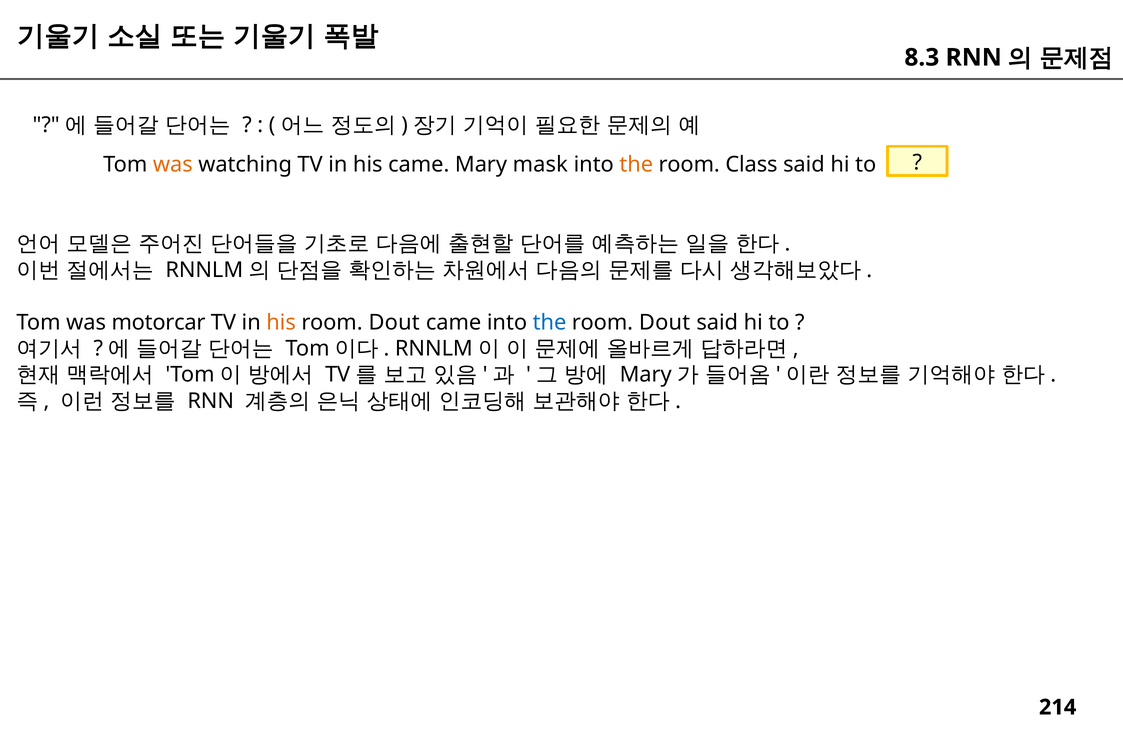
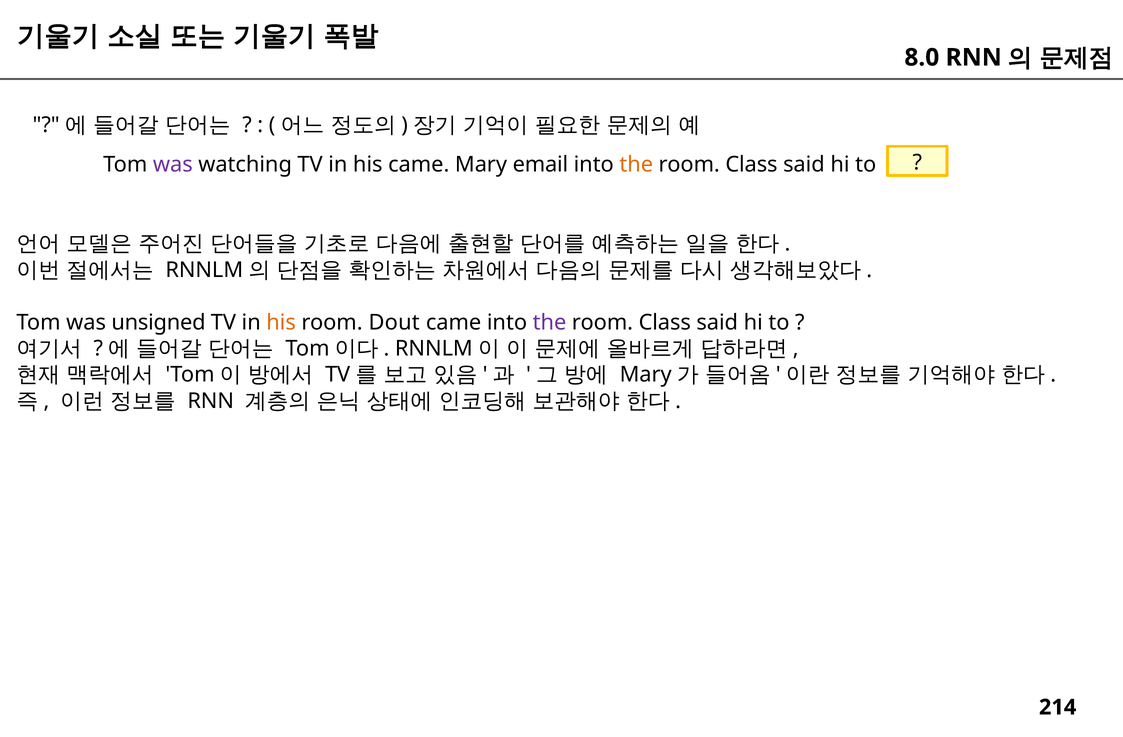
8.3: 8.3 -> 8.0 (922, 58)
was colour: orange -> purple (173, 165)
mask: mask -> email (540, 165)
motorcar: motorcar -> unsigned (159, 323)
the colour: blue -> purple (550, 323)
Dout: Dout -> Class (665, 323)
